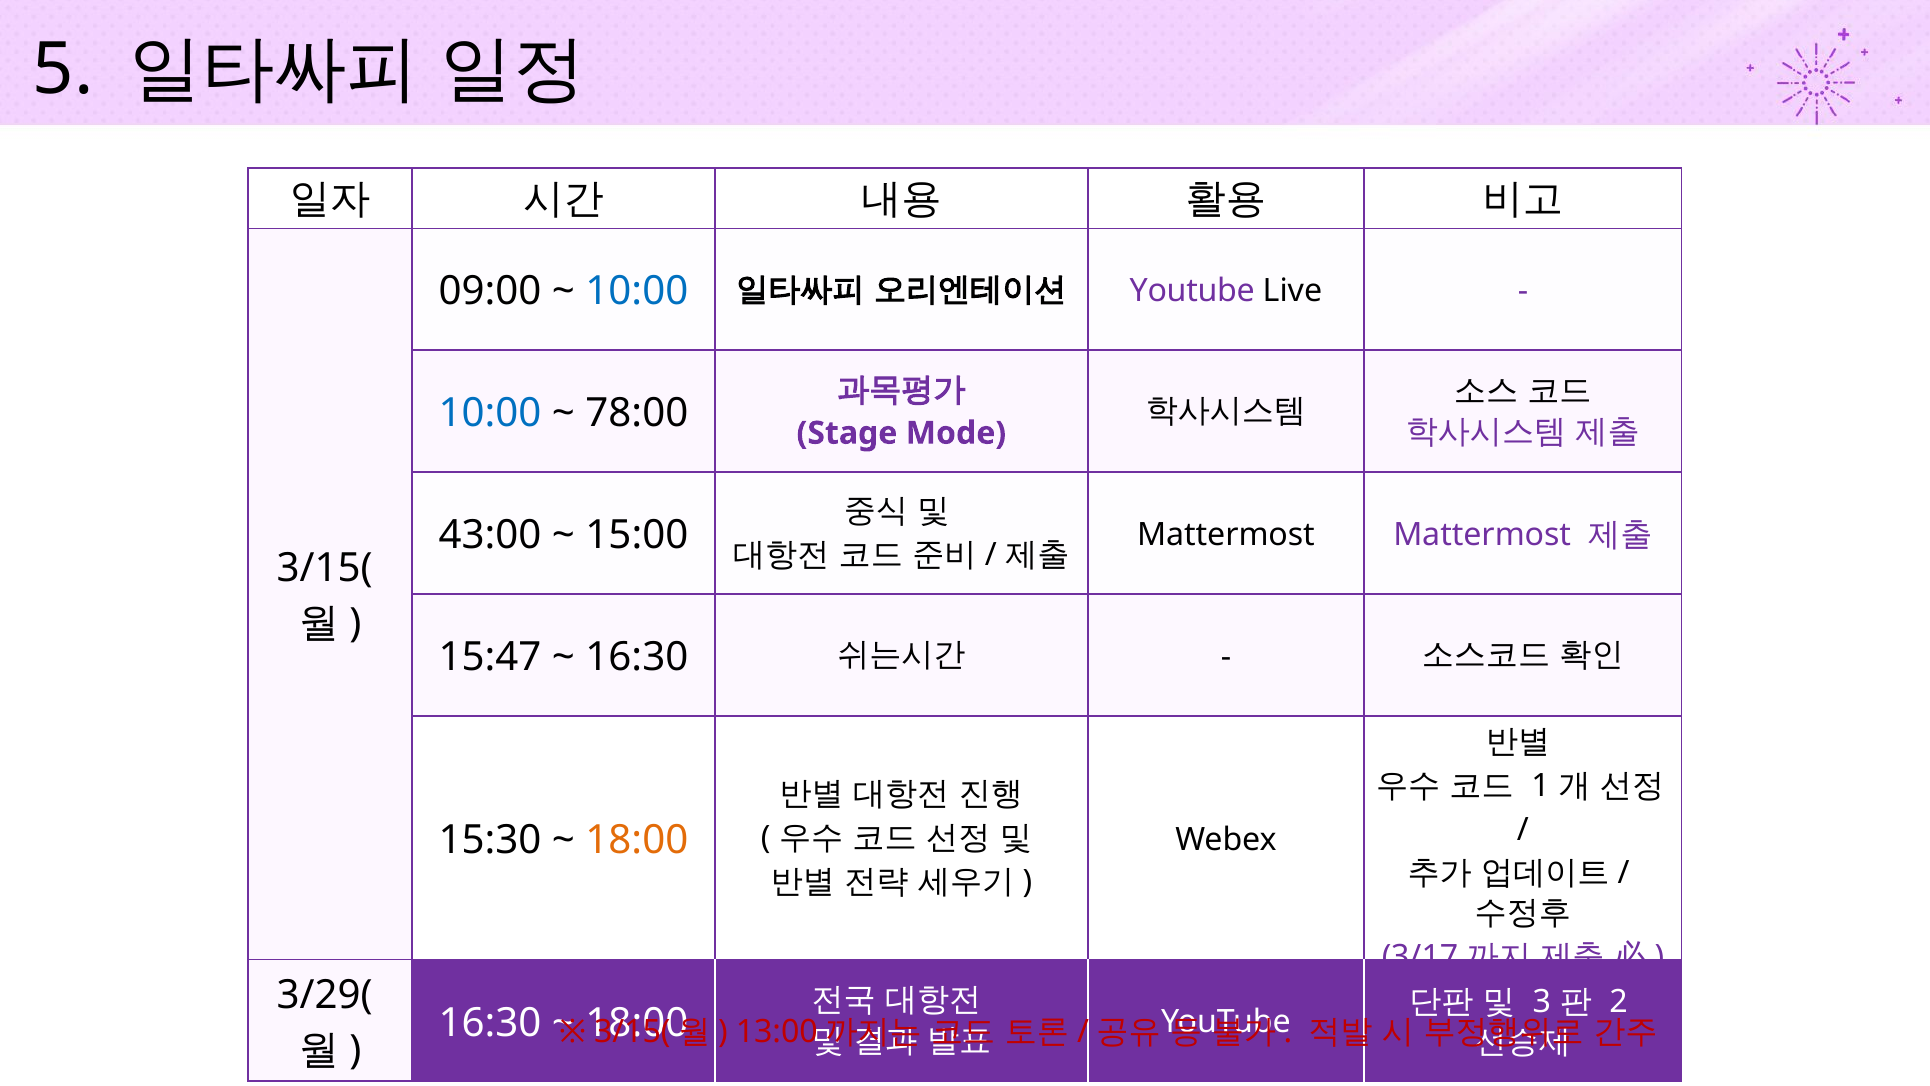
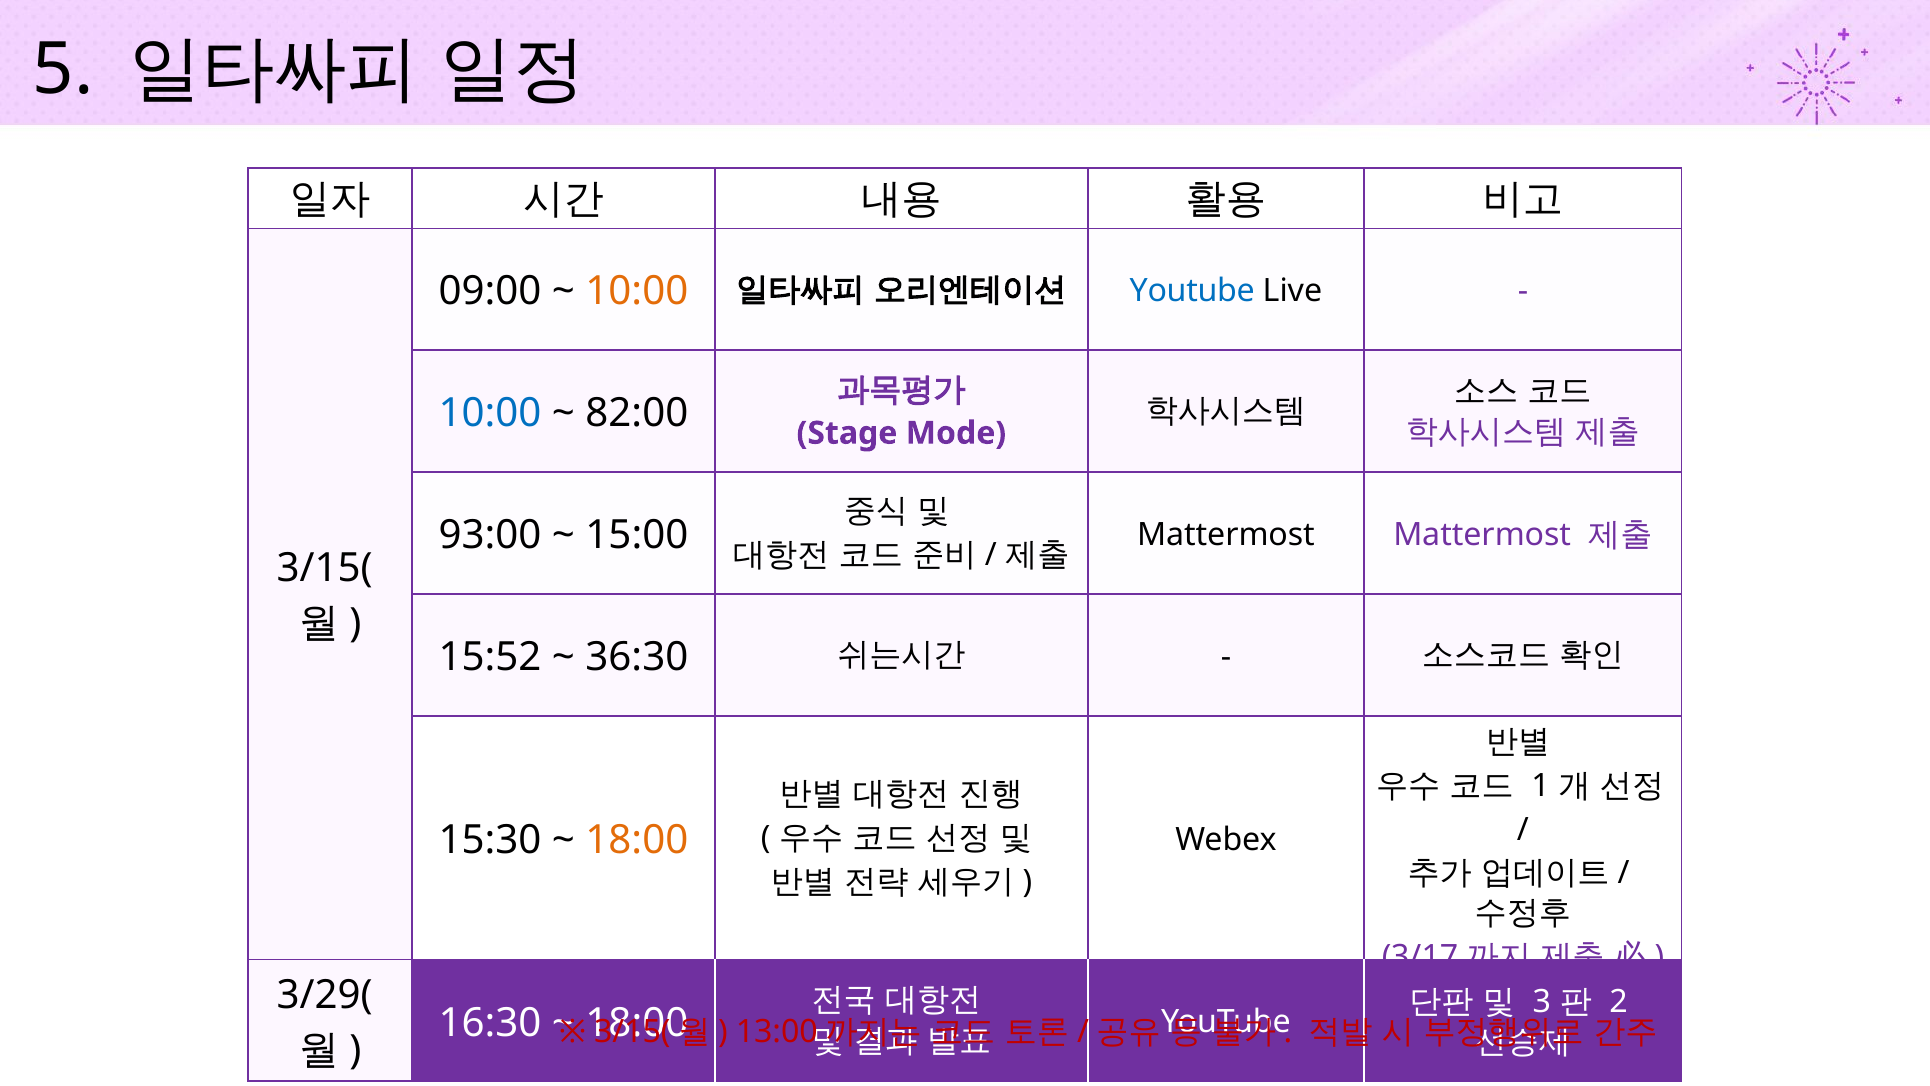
10:00 colour: blue -> orange (637, 292)
Youtube colour: purple -> blue (1192, 291)
78:00: 78:00 -> 82:00 (637, 413)
43:00: 43:00 -> 93:00 (490, 535)
15:47: 15:47 -> 15:52 (490, 657)
16:30: 16:30 -> 36:30 (637, 657)
